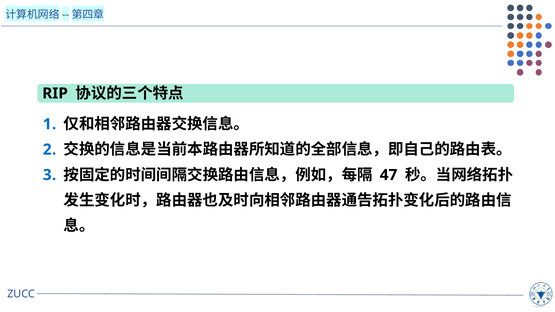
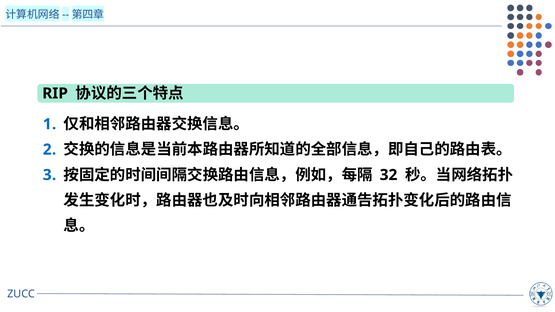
47: 47 -> 32 (389, 175)
